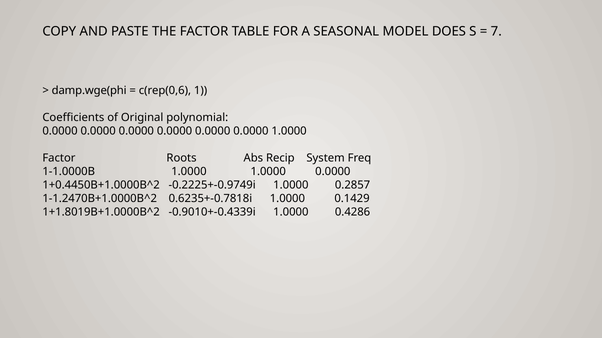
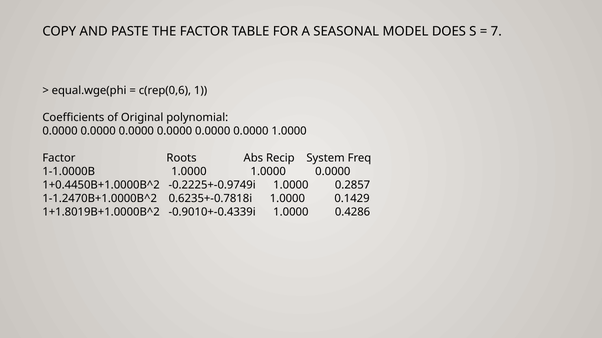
damp.wge(phi: damp.wge(phi -> equal.wge(phi (89, 91)
